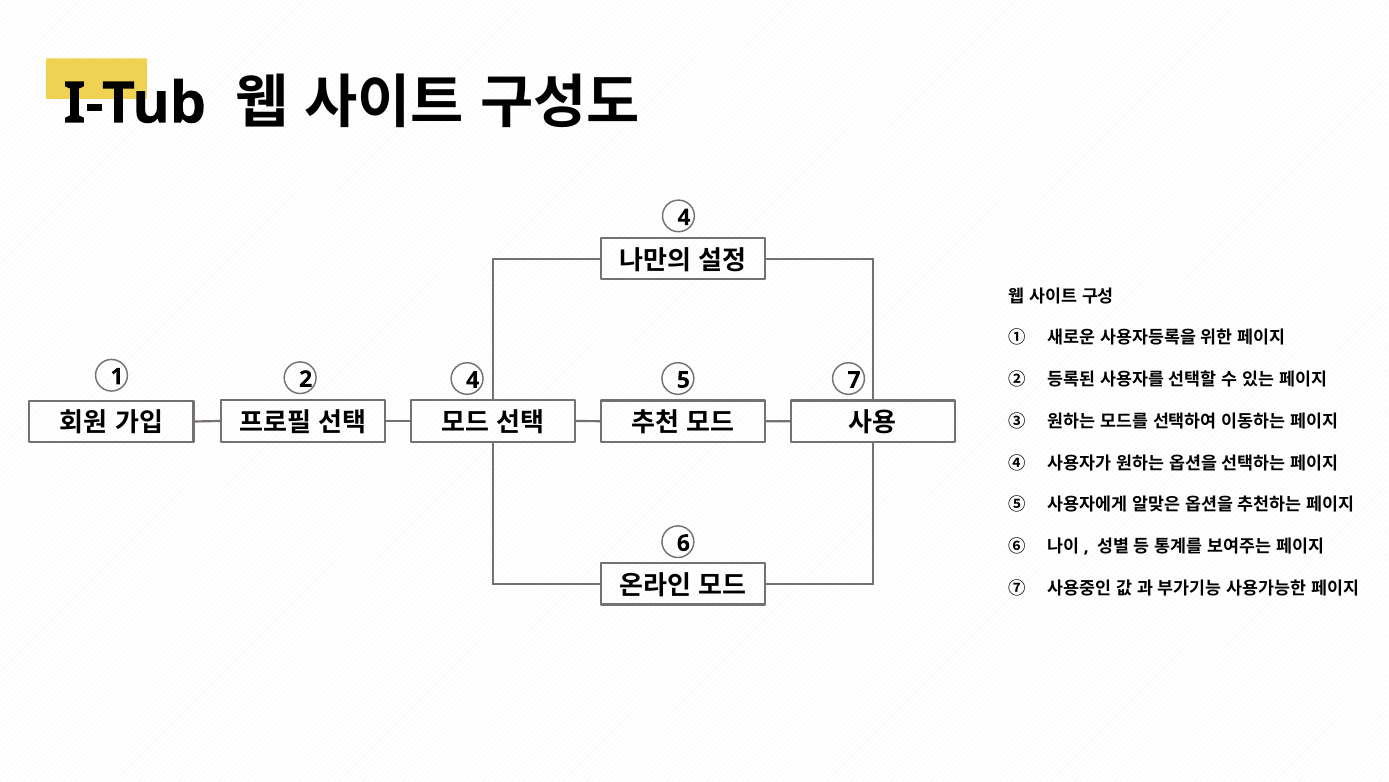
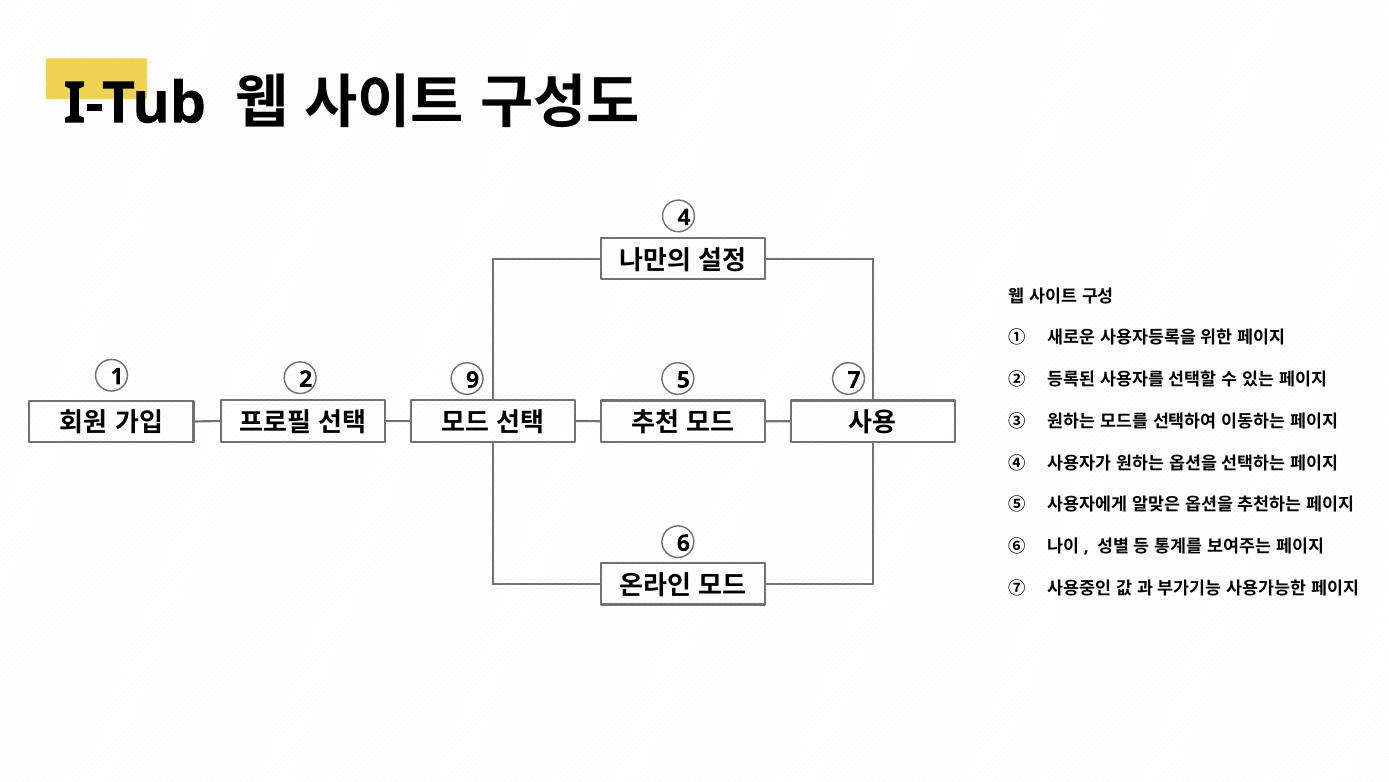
2 4: 4 -> 9 (473, 380)
